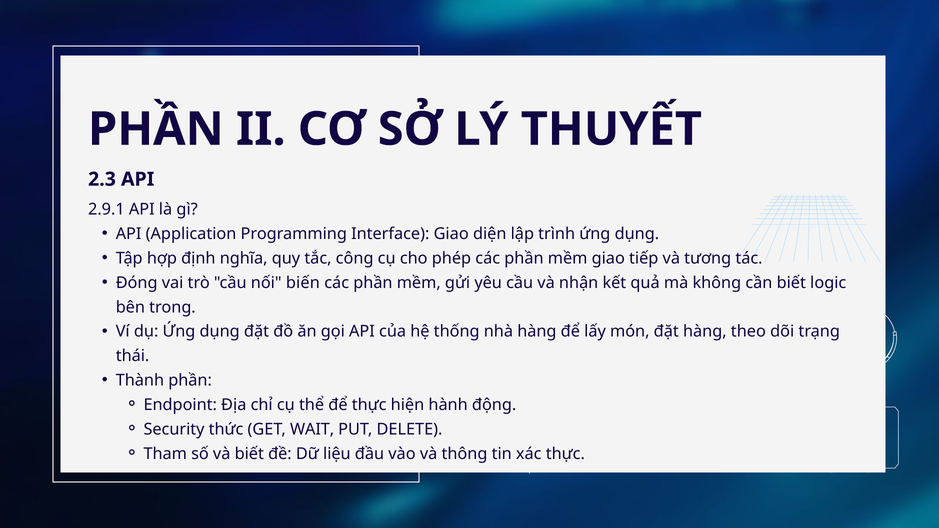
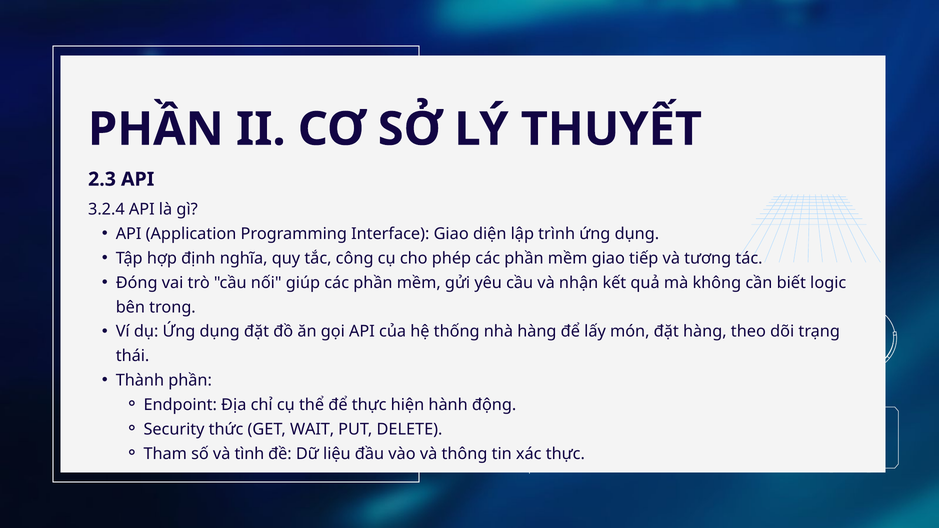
2.9.1: 2.9.1 -> 3.2.4 (106, 209)
biến: biến -> giúp (303, 283)
và biết: biết -> tình (249, 454)
